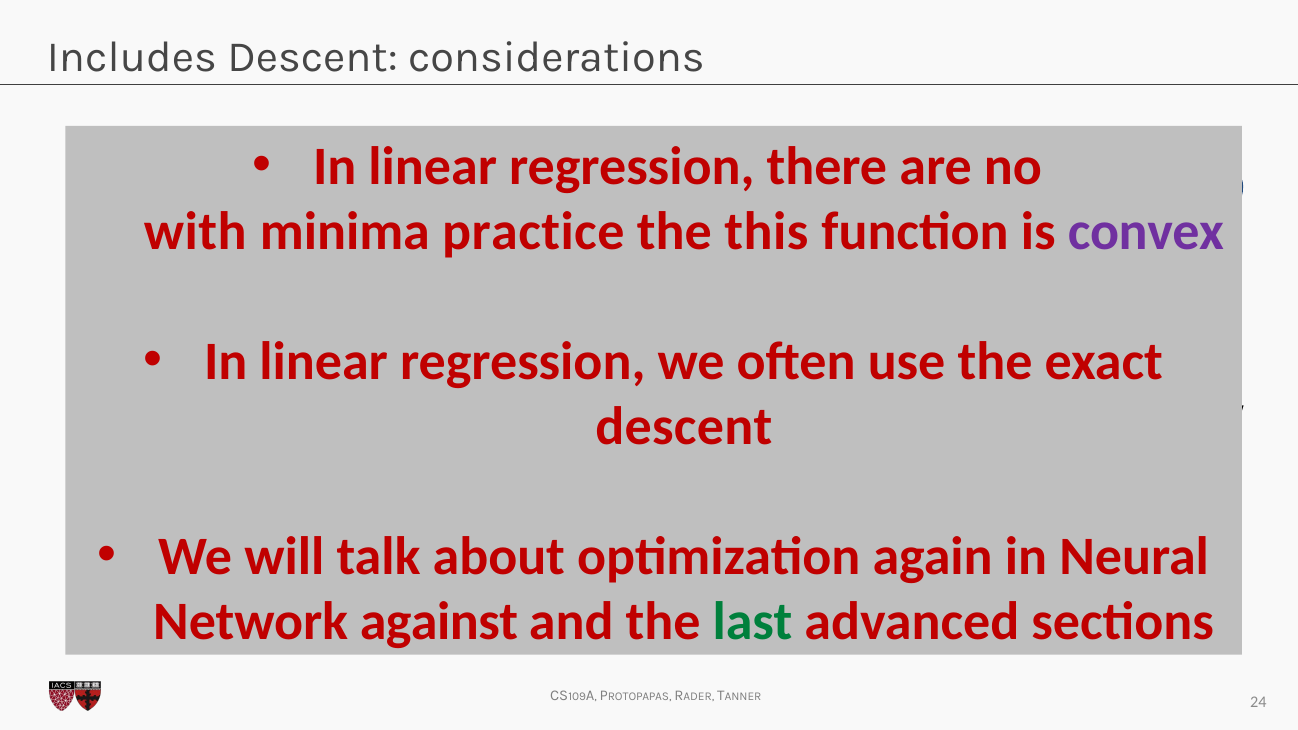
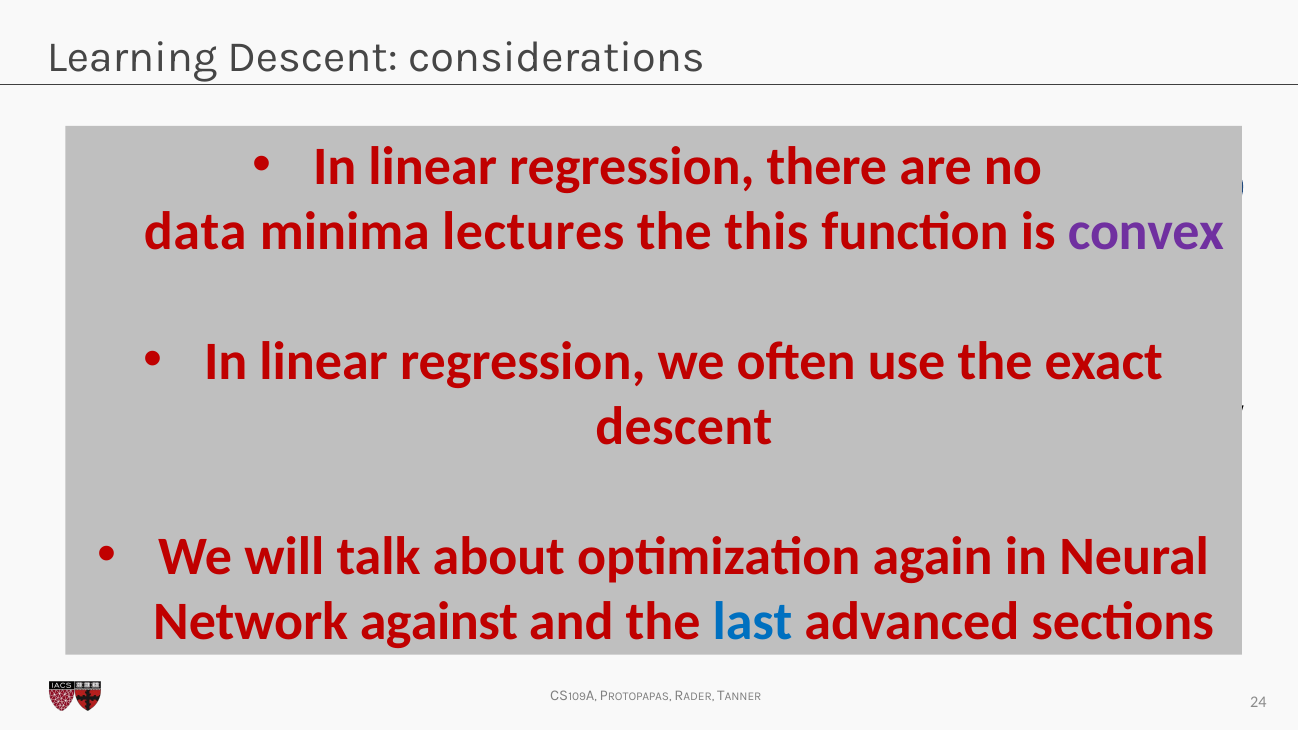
Includes: Includes -> Learning (132, 57)
with: with -> data (195, 232)
minima practice: practice -> lectures (533, 232)
last colour: green -> blue (753, 621)
